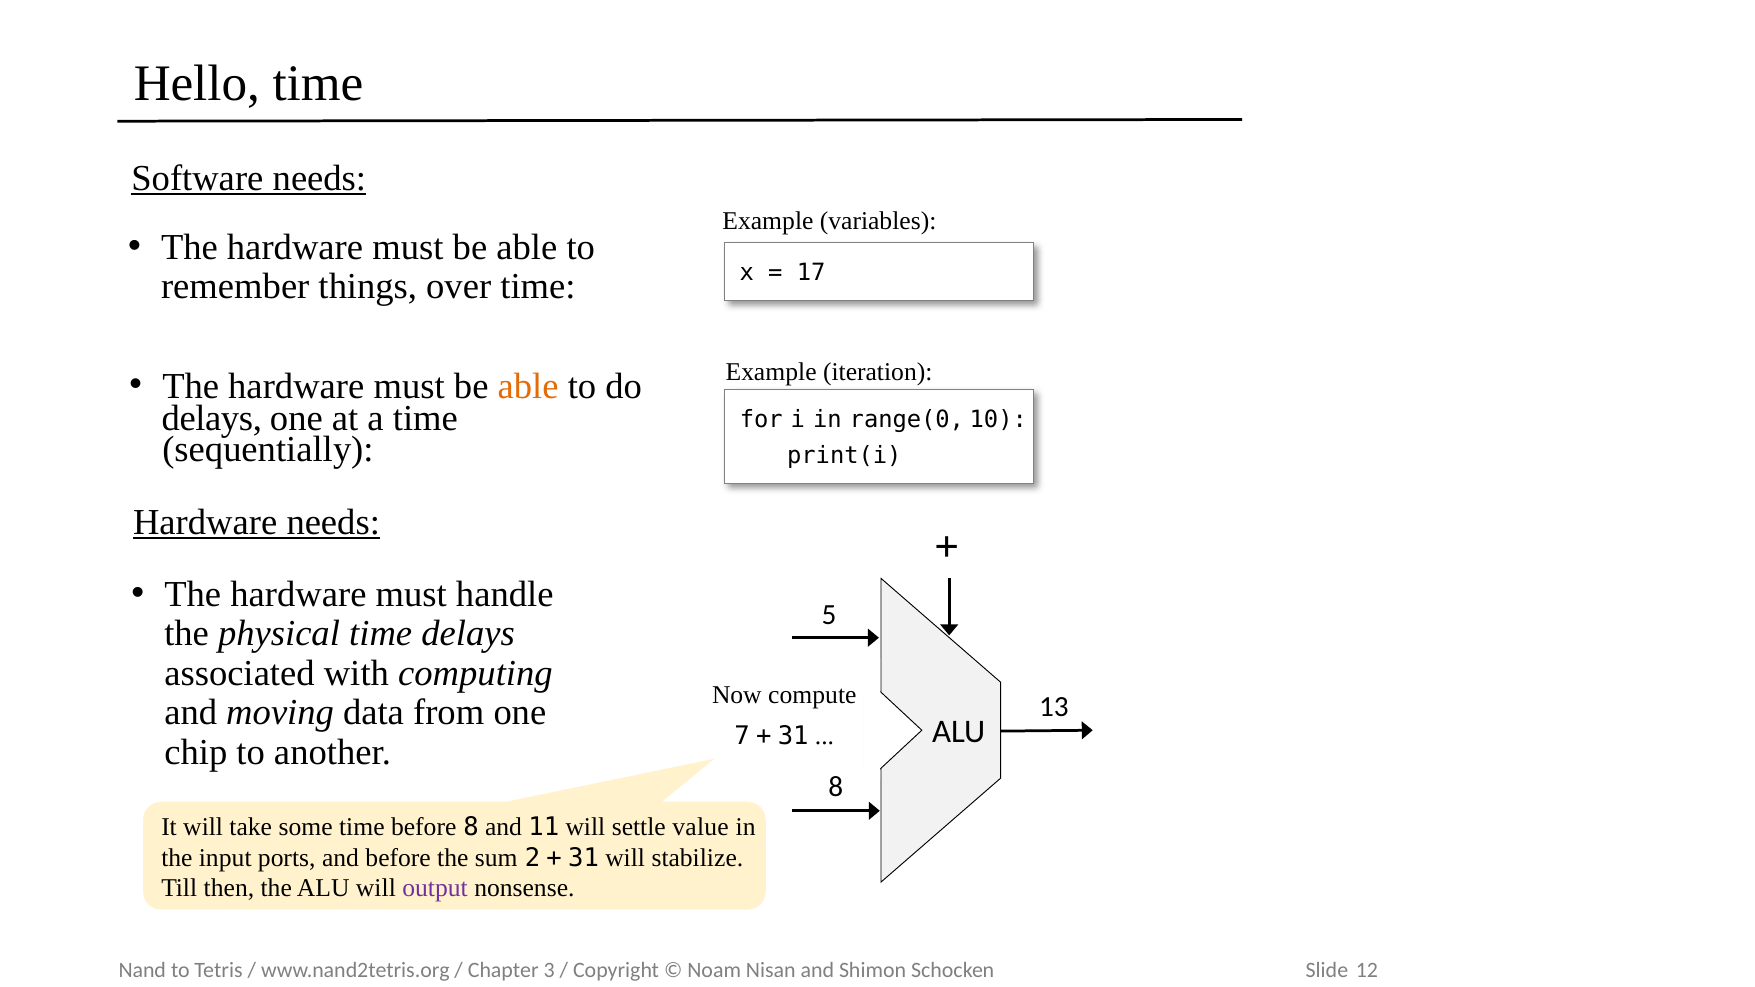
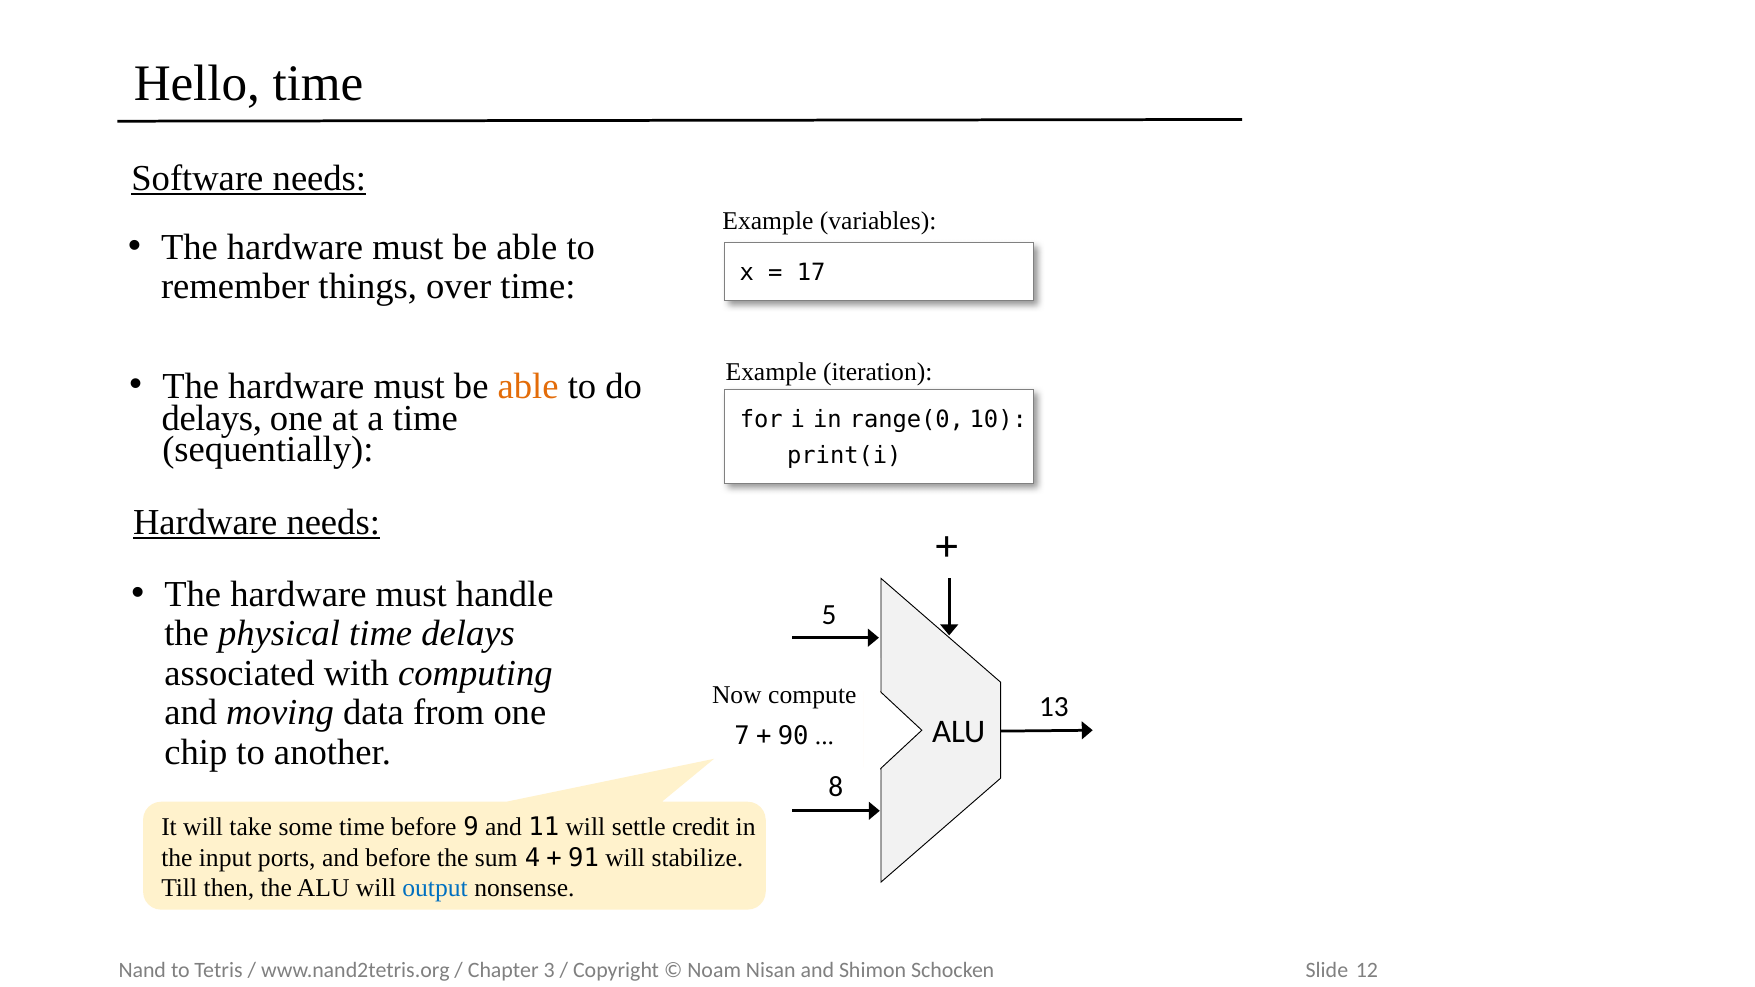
31: 31 -> 90 (793, 737)
before 8: 8 -> 9 (471, 827)
value: value -> credit (701, 827)
2: 2 -> 4 (532, 858)
31: 31 -> 91 (584, 858)
output colour: purple -> blue (435, 888)
